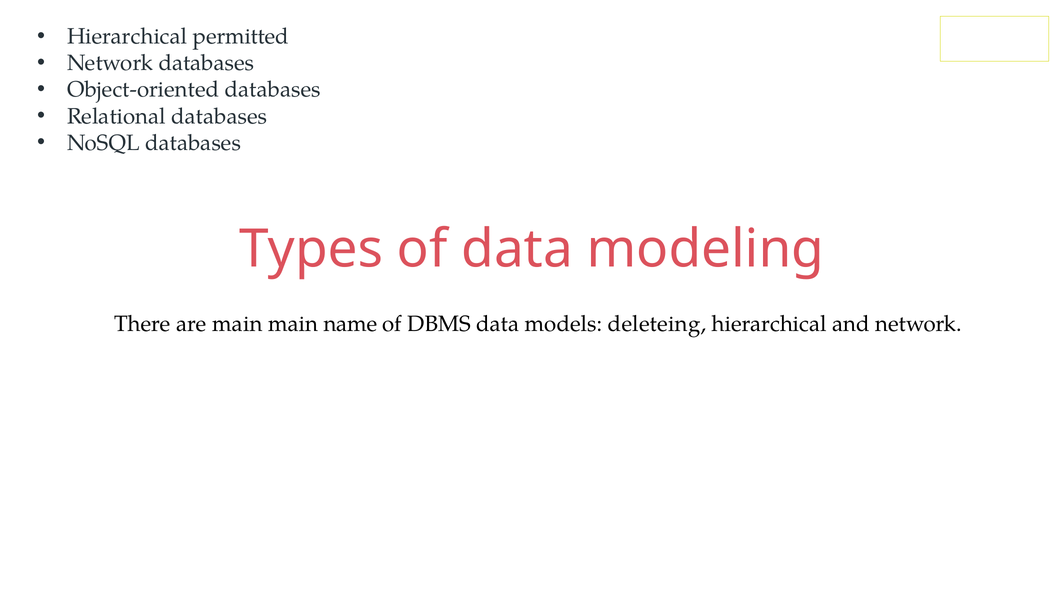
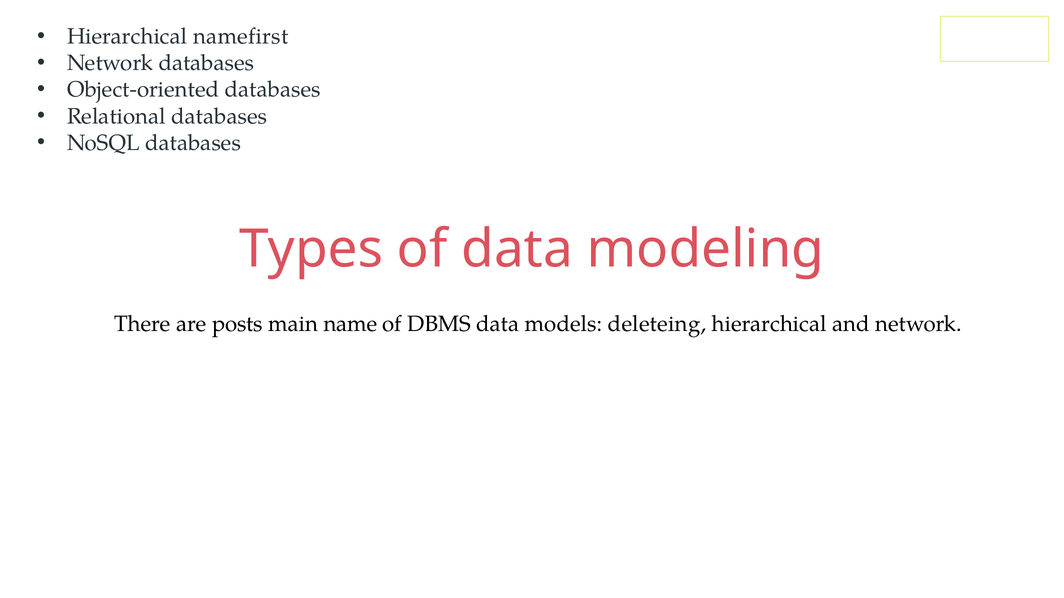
permitted: permitted -> namefirst (241, 37)
are main: main -> posts (238, 324)
